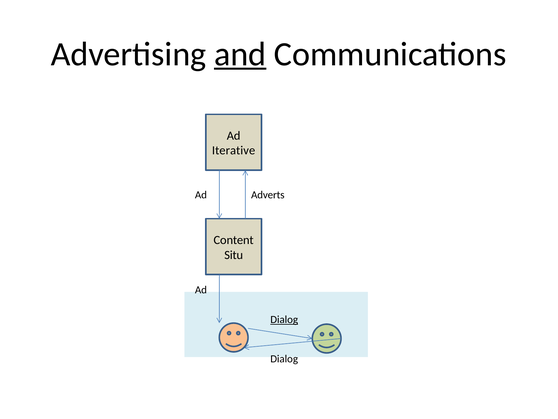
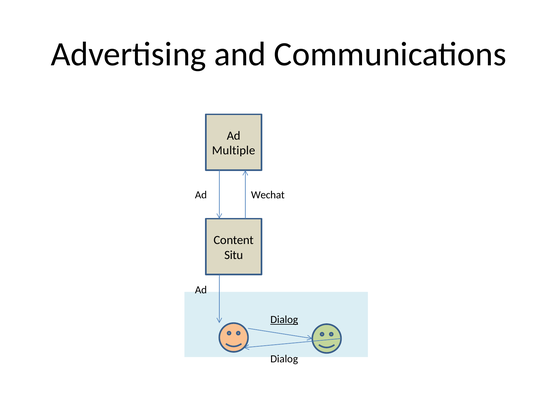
and underline: present -> none (240, 54)
Iterative: Iterative -> Multiple (234, 150)
Adverts: Adverts -> Wechat (268, 195)
